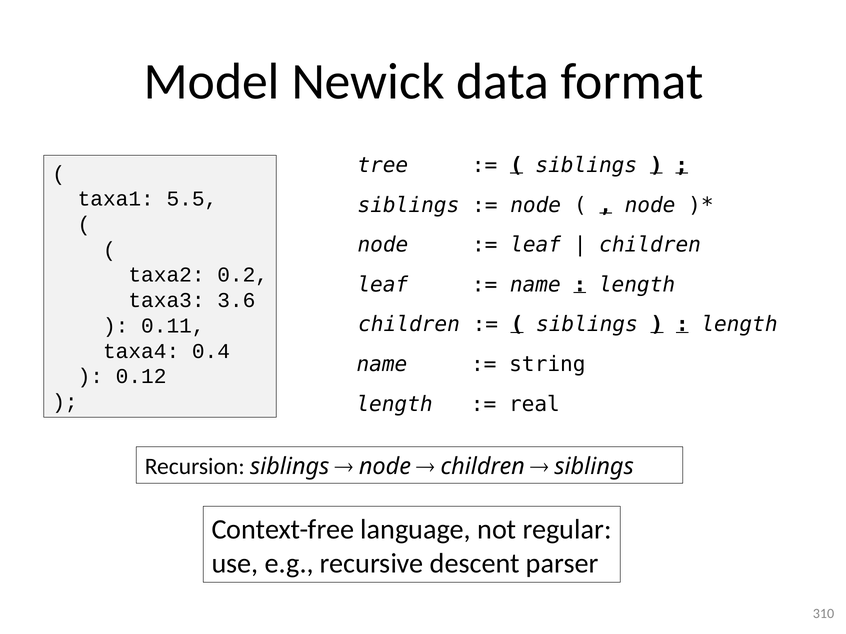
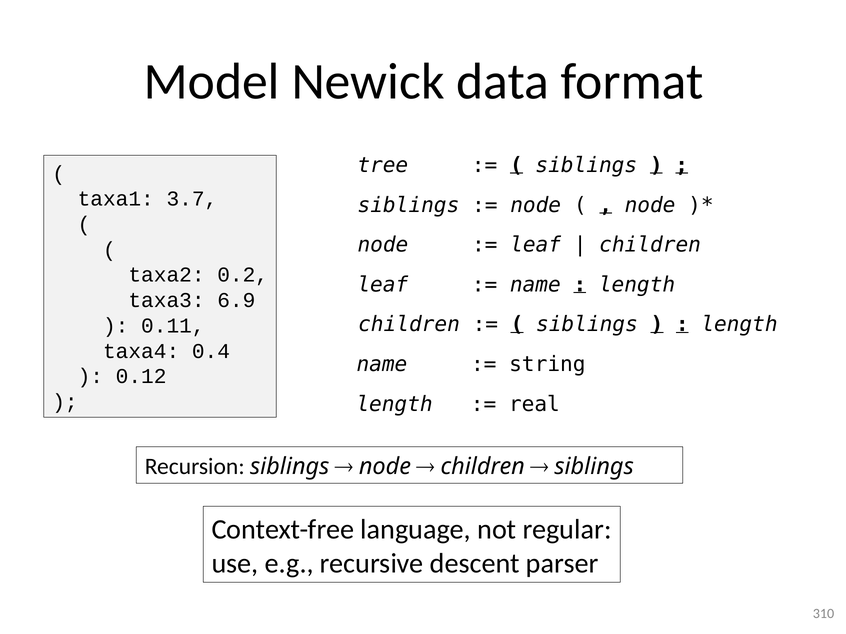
5.5: 5.5 -> 3.7 (192, 199)
3.6: 3.6 -> 6.9 (236, 301)
